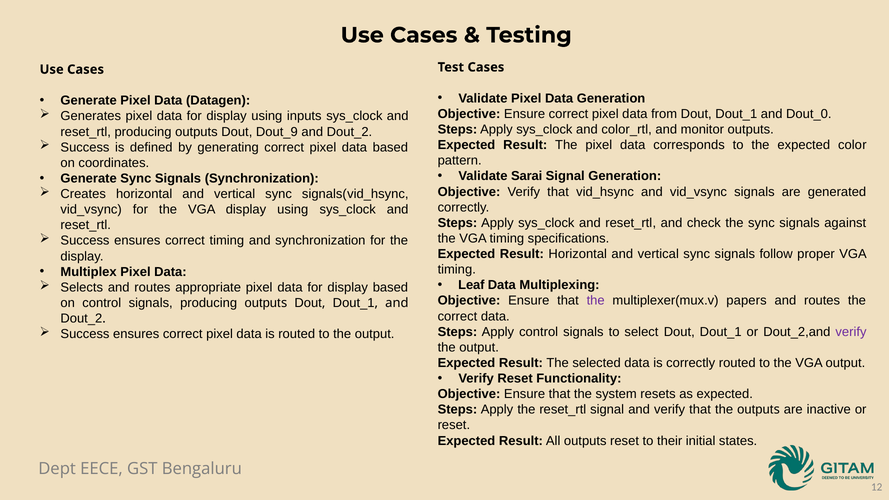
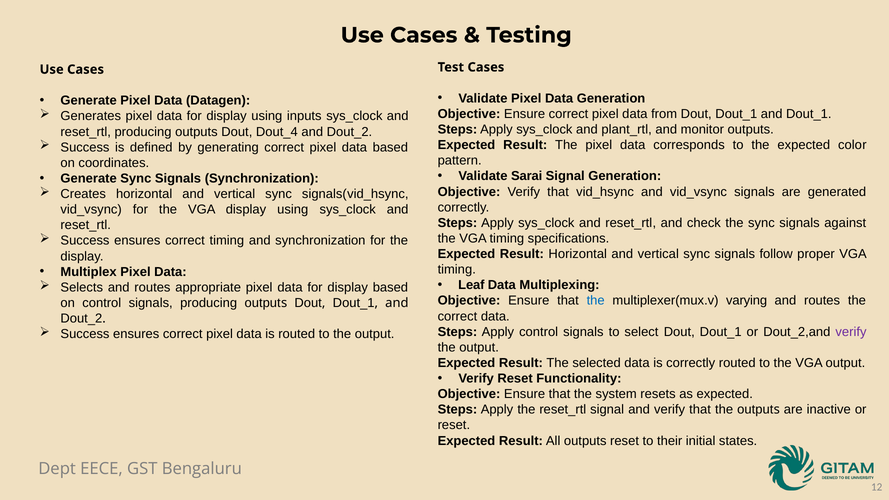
and Dout_0: Dout_0 -> Dout_1 (809, 114)
color_rtl: color_rtl -> plant_rtl (627, 129)
Dout_9: Dout_9 -> Dout_4 (277, 132)
the colour: purple -> blue (596, 301)
papers: papers -> varying (747, 301)
